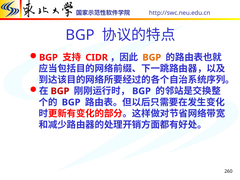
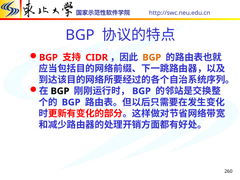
BGP colour: red -> black (60, 91)
